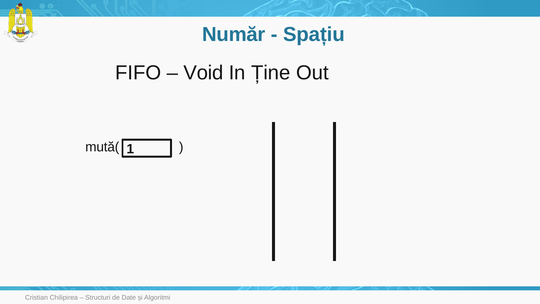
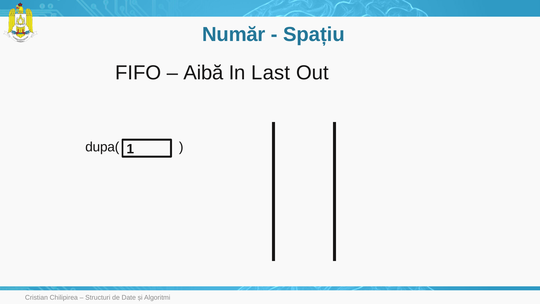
Void: Void -> Aibă (204, 73)
Ține: Ține -> Last (271, 73)
mută(: mută( -> dupa( (102, 147)
